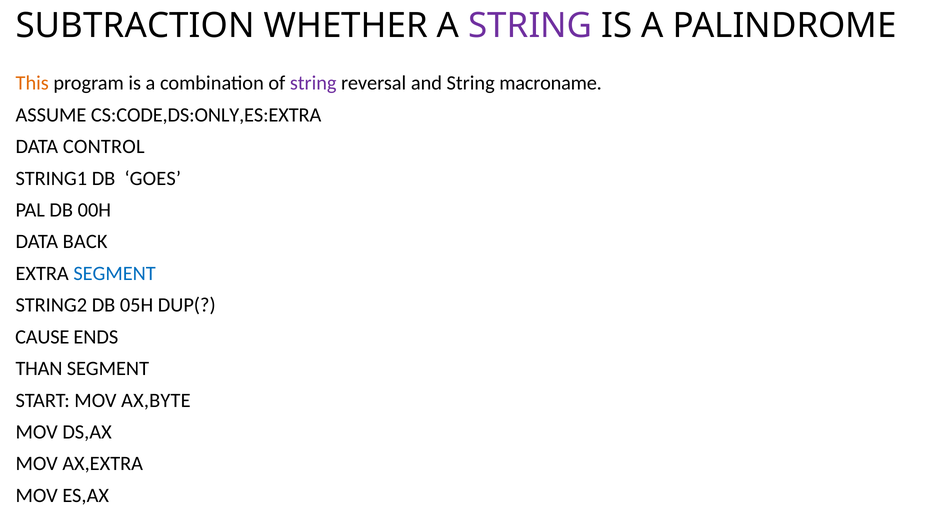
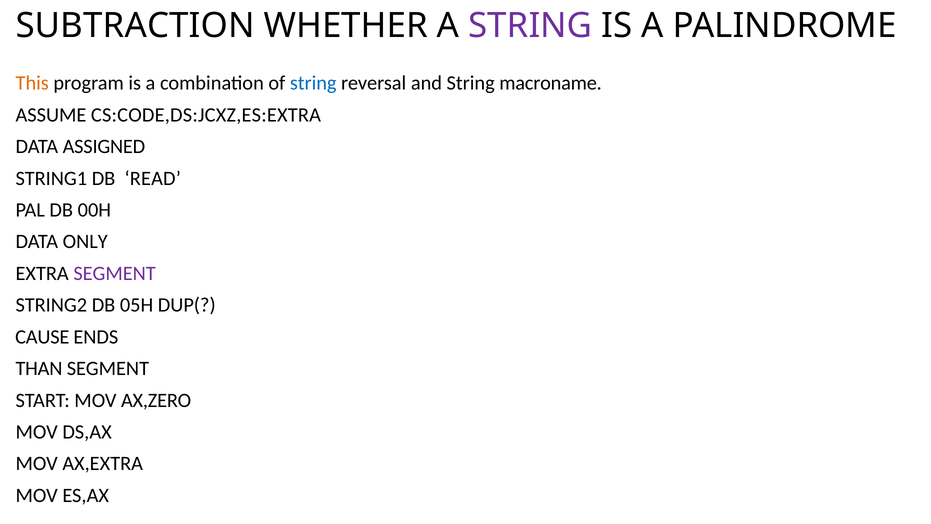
string colour: purple -> blue (313, 83)
CS:CODE,DS:ONLY,ES:EXTRA: CS:CODE,DS:ONLY,ES:EXTRA -> CS:CODE,DS:JCXZ,ES:EXTRA (206, 115)
CONTROL: CONTROL -> ASSIGNED (104, 147)
GOES: GOES -> READ (153, 178)
BACK: BACK -> ONLY (85, 242)
SEGMENT colour: blue -> purple (115, 273)
AX,BYTE: AX,BYTE -> AX,ZERO (156, 400)
